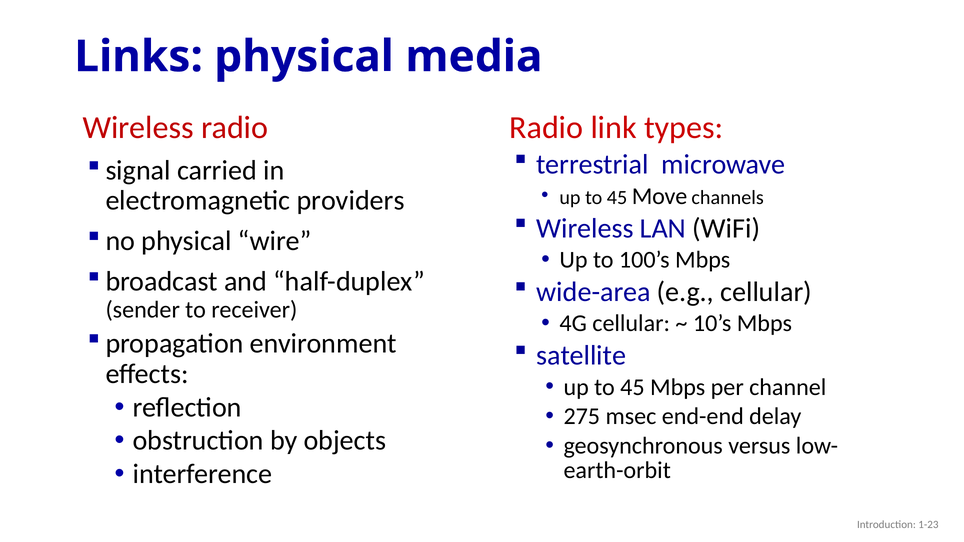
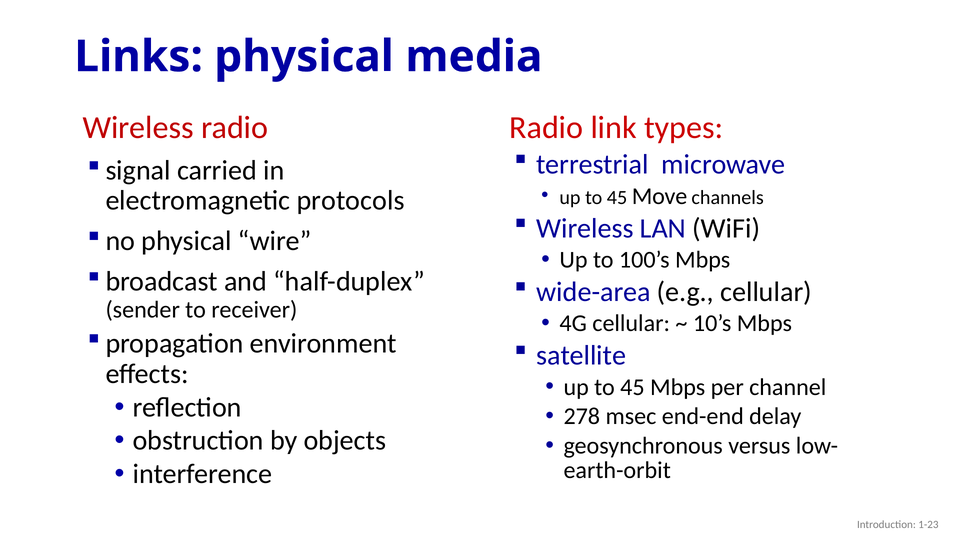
providers: providers -> protocols (351, 201)
275: 275 -> 278 (582, 417)
